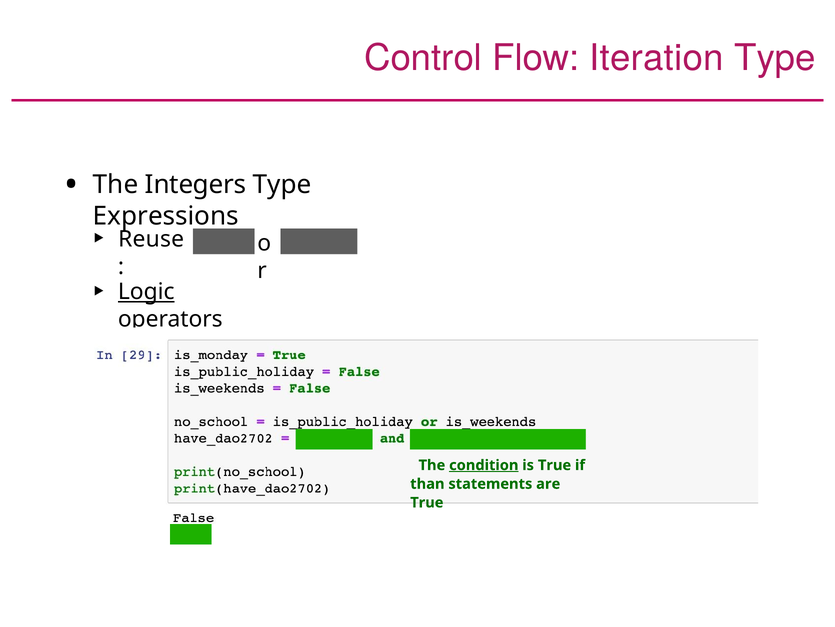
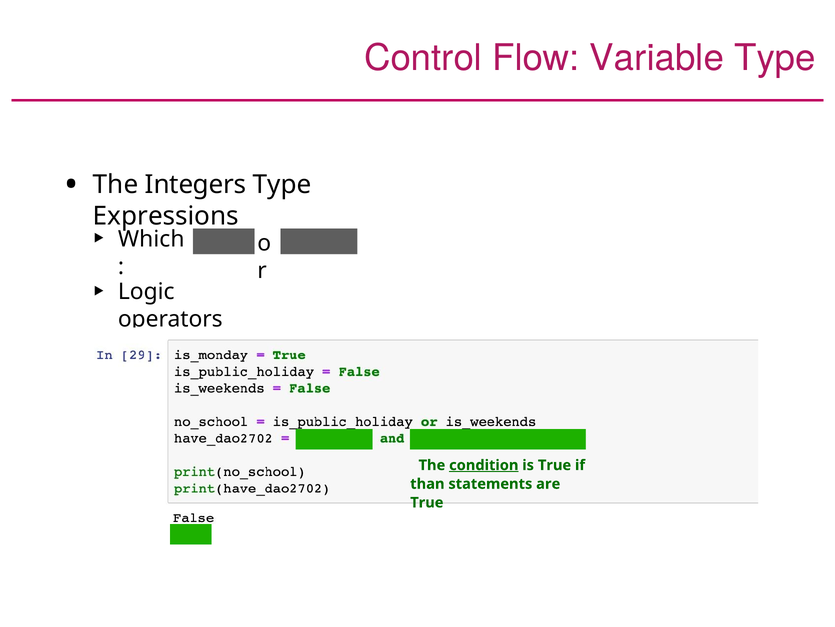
Iteration: Iteration -> Variable (657, 58)
Reuse: Reuse -> Which (151, 239)
Logic underline: present -> none (146, 291)
